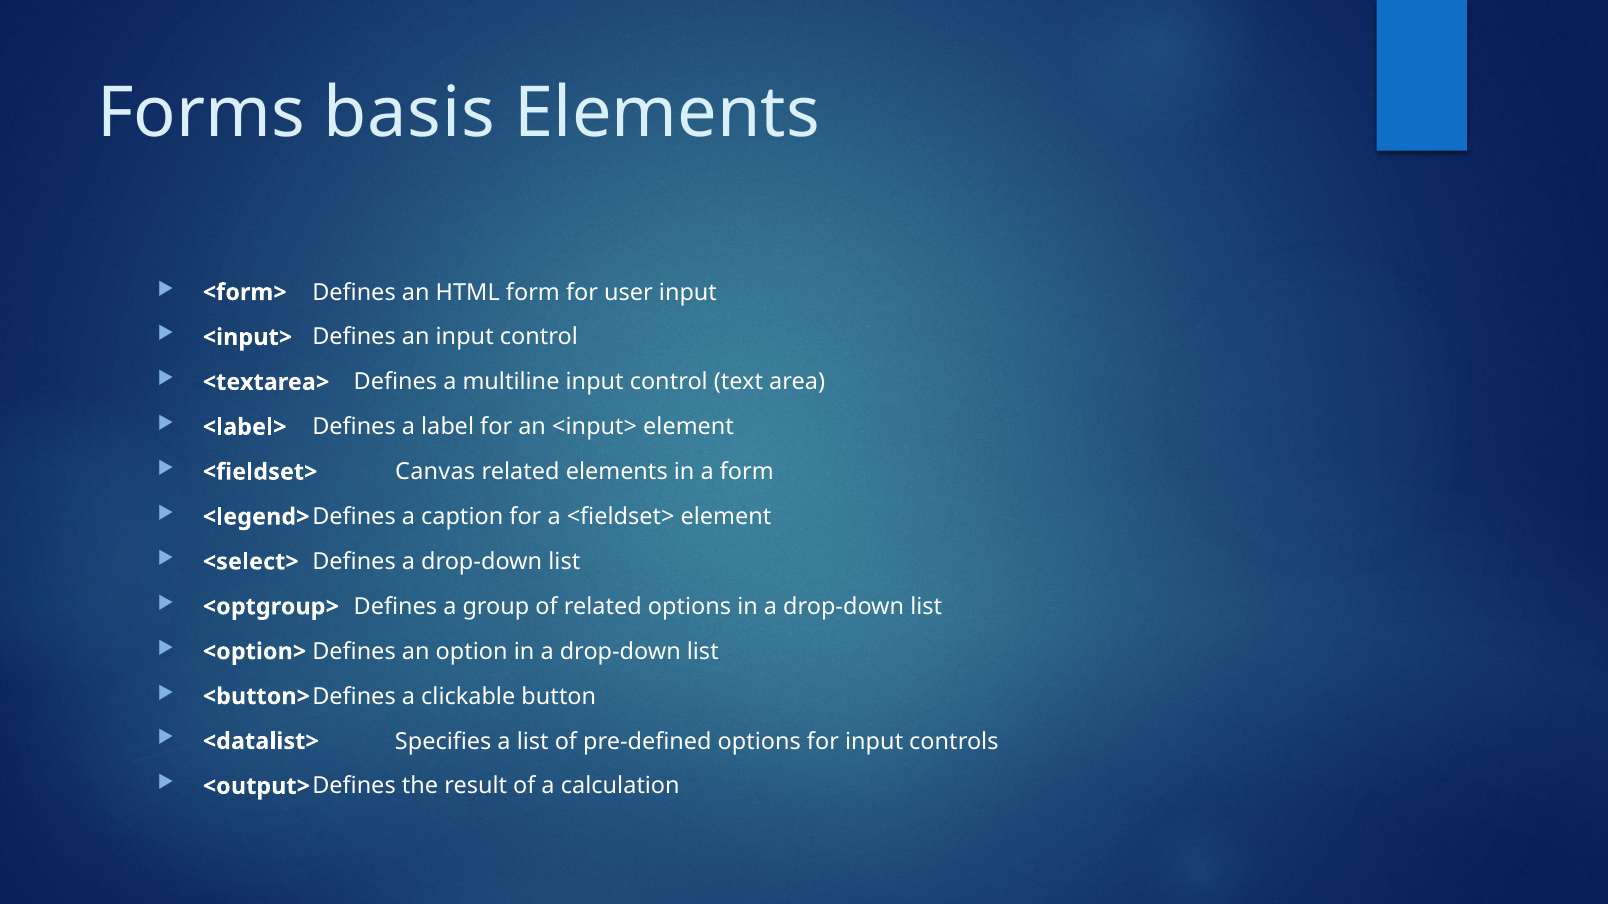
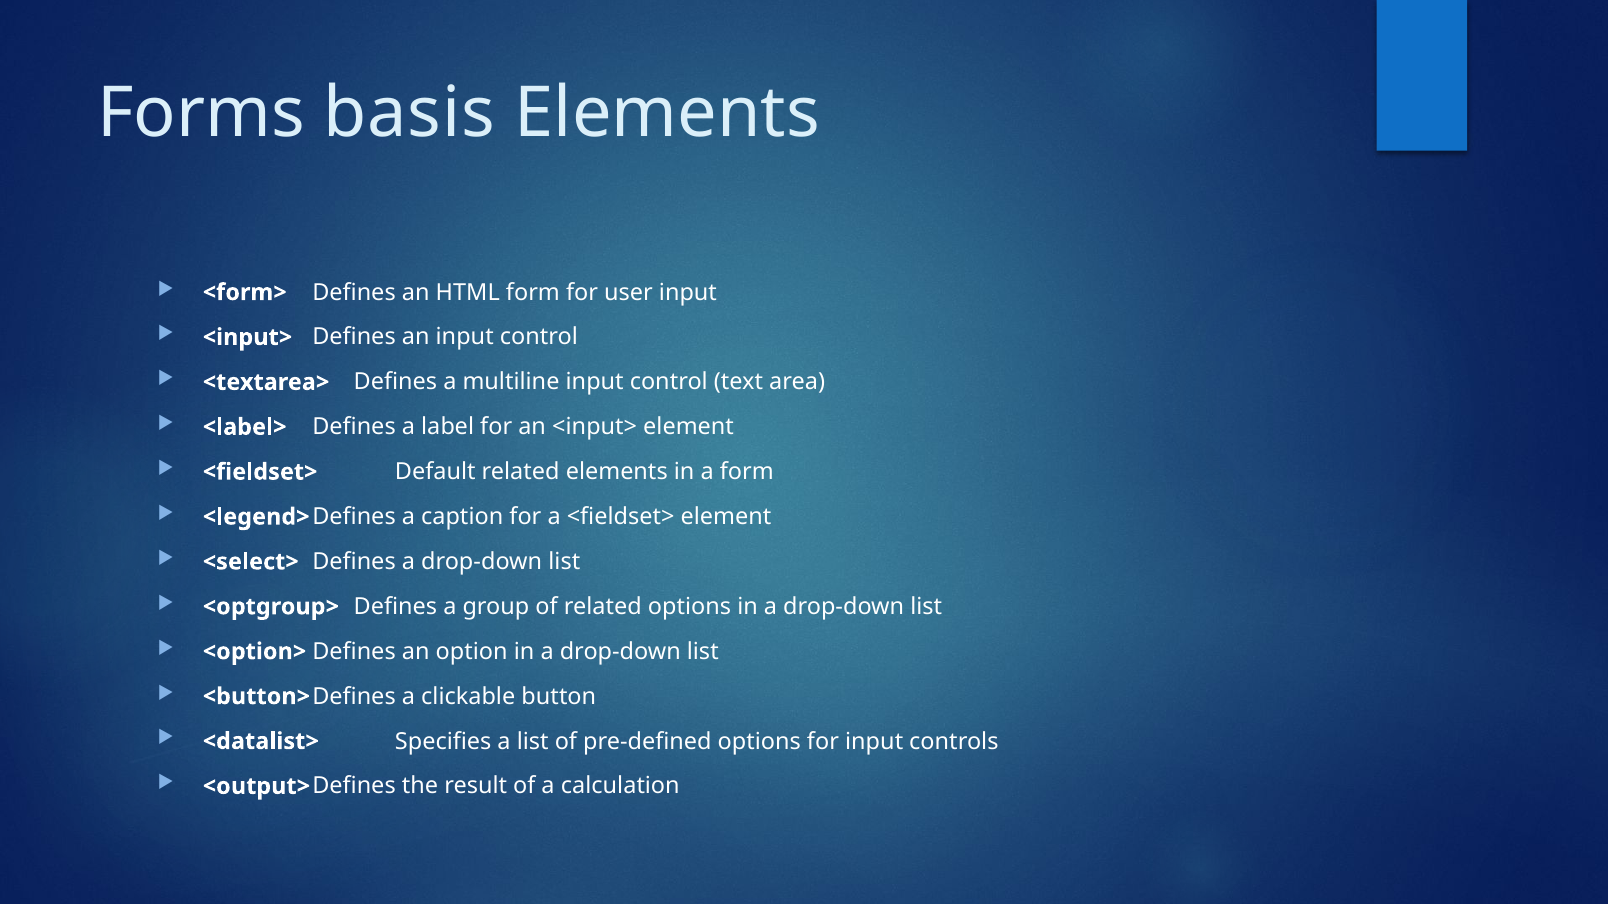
Canvas: Canvas -> Default (435, 472)
